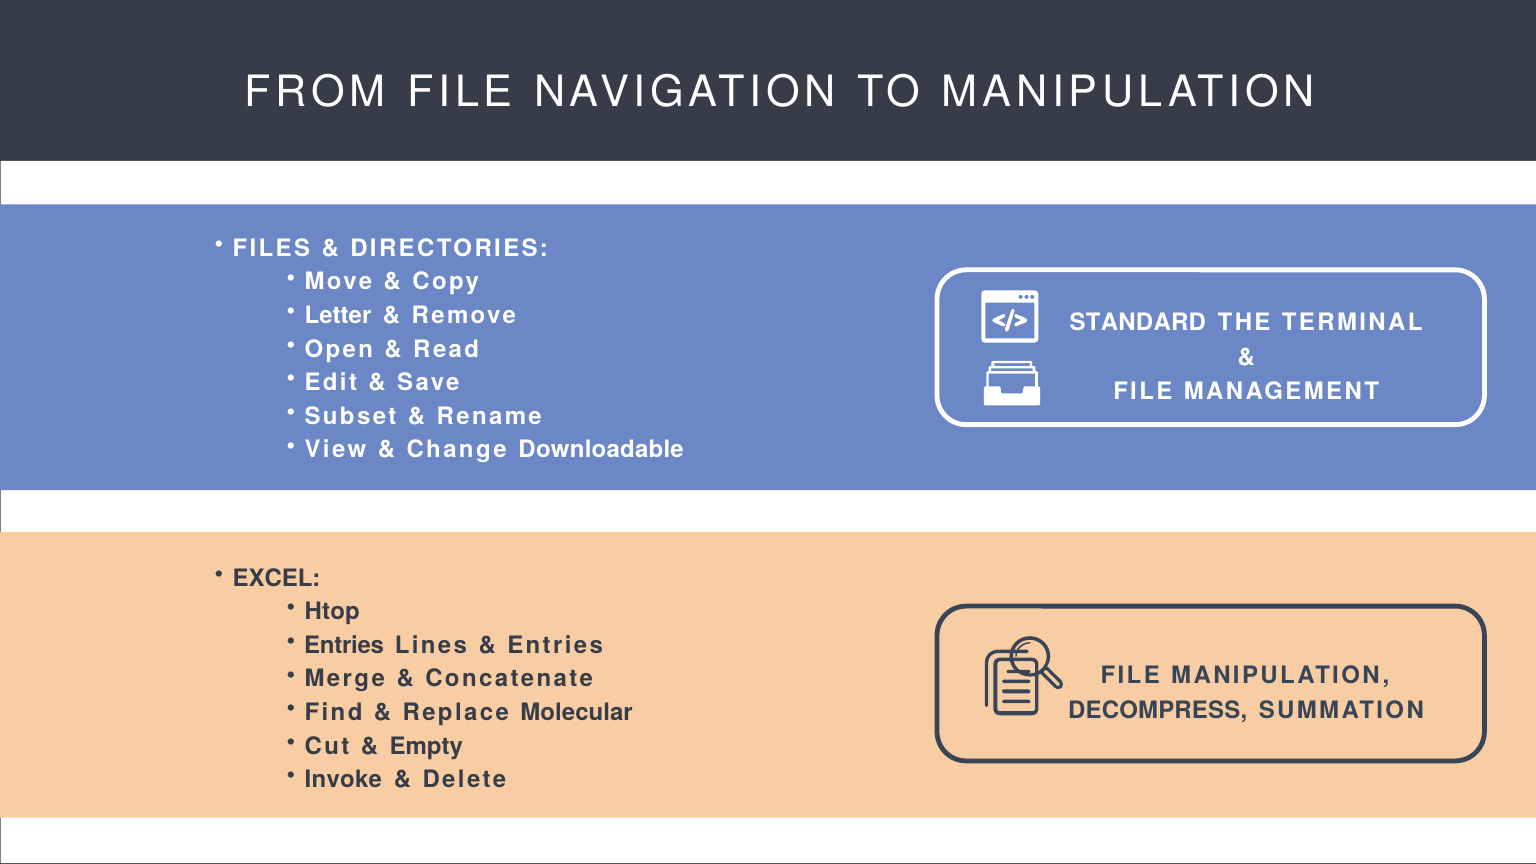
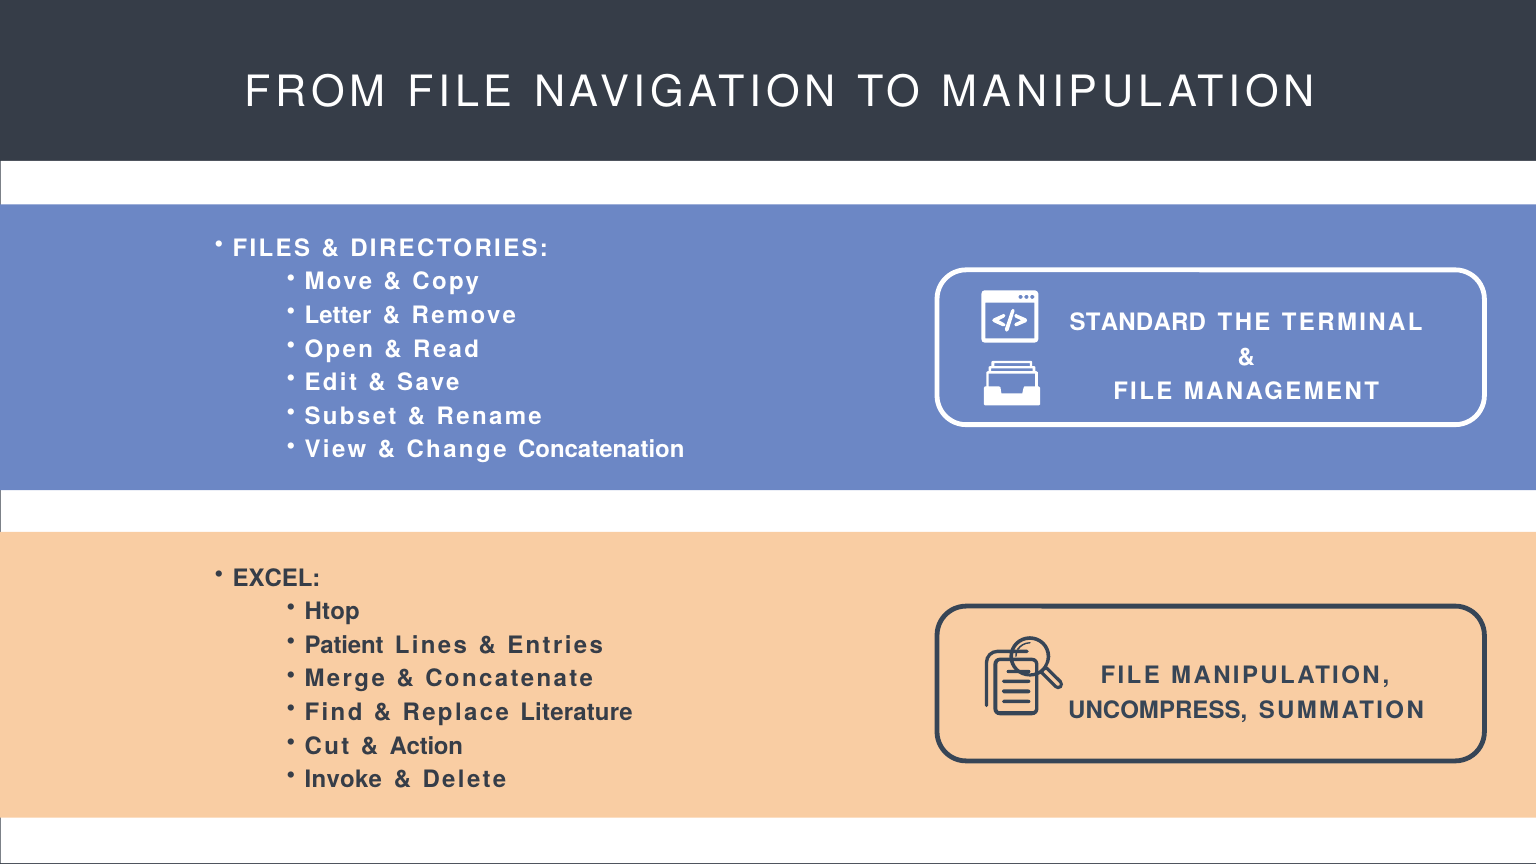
Downloadable: Downloadable -> Concatenation (601, 450)
Entries: Entries -> Patient (344, 646)
Molecular: Molecular -> Literature (577, 713)
DECOMPRESS: DECOMPRESS -> UNCOMPRESS (1158, 711)
Empty: Empty -> Action (426, 747)
